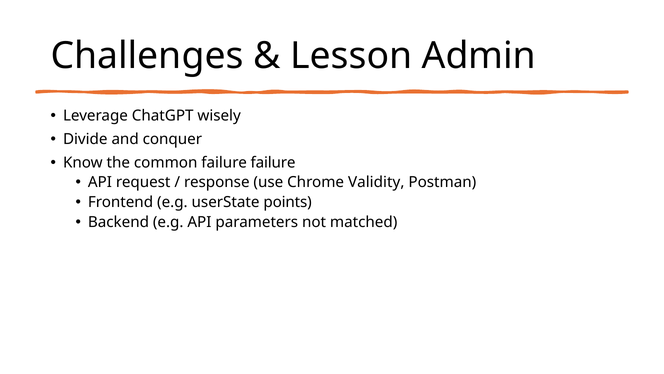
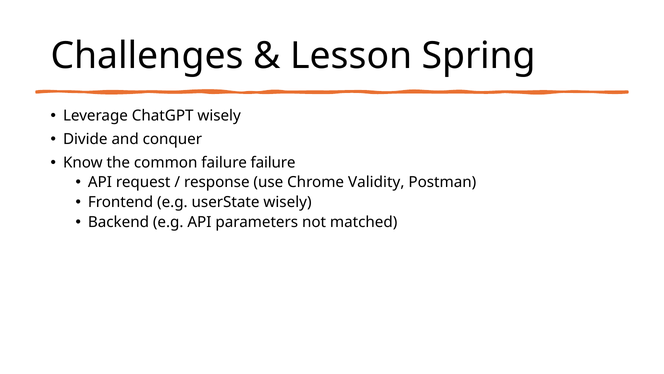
Admin: Admin -> Spring (479, 56)
userState points: points -> wisely (288, 202)
